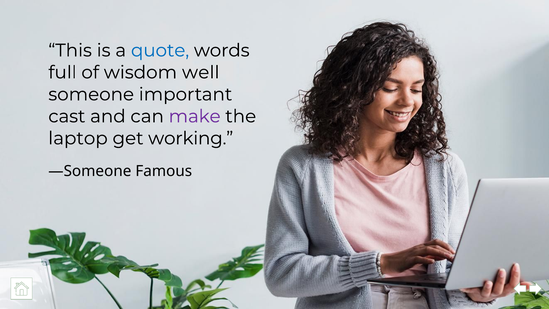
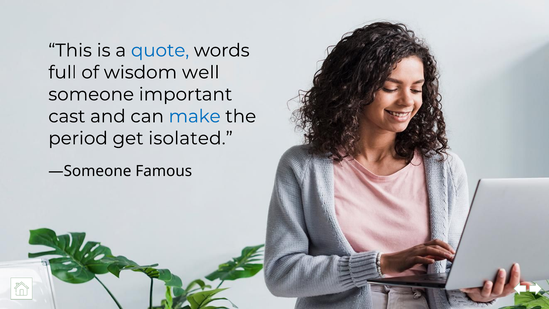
make colour: purple -> blue (195, 116)
laptop: laptop -> period (78, 138)
working: working -> isolated (191, 138)
